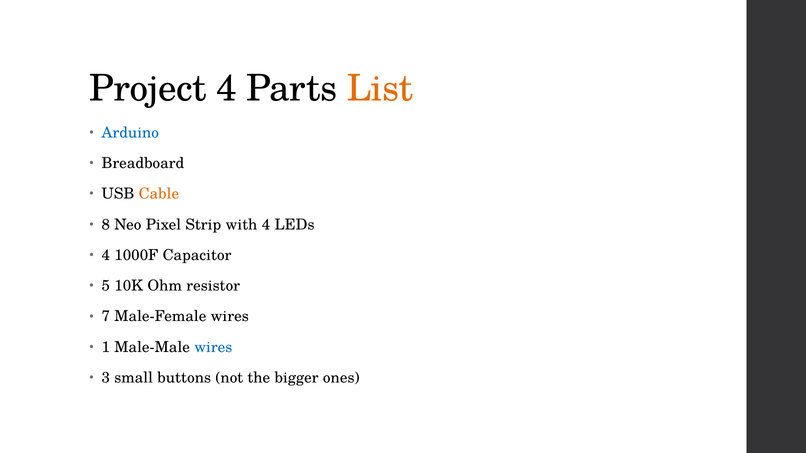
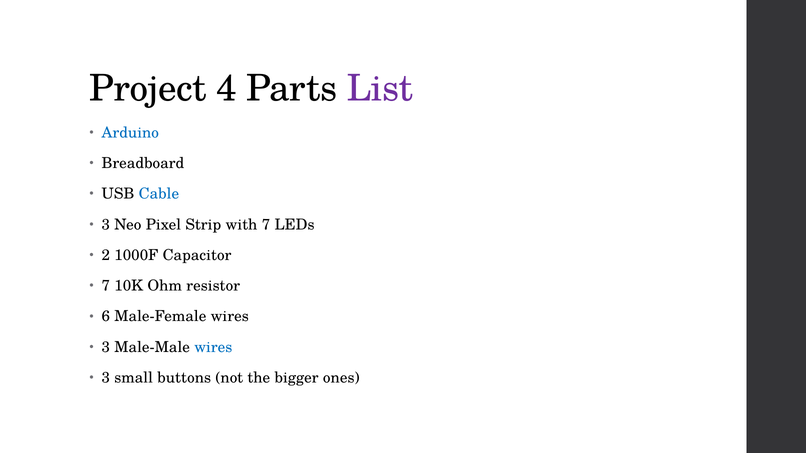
List colour: orange -> purple (380, 89)
Cable colour: orange -> blue (159, 194)
8: 8 -> 3 (106, 225)
with 4: 4 -> 7 (266, 225)
4: 4 -> 2 (106, 255)
5: 5 -> 7 (106, 286)
7: 7 -> 6 (106, 317)
1: 1 -> 3 (106, 347)
